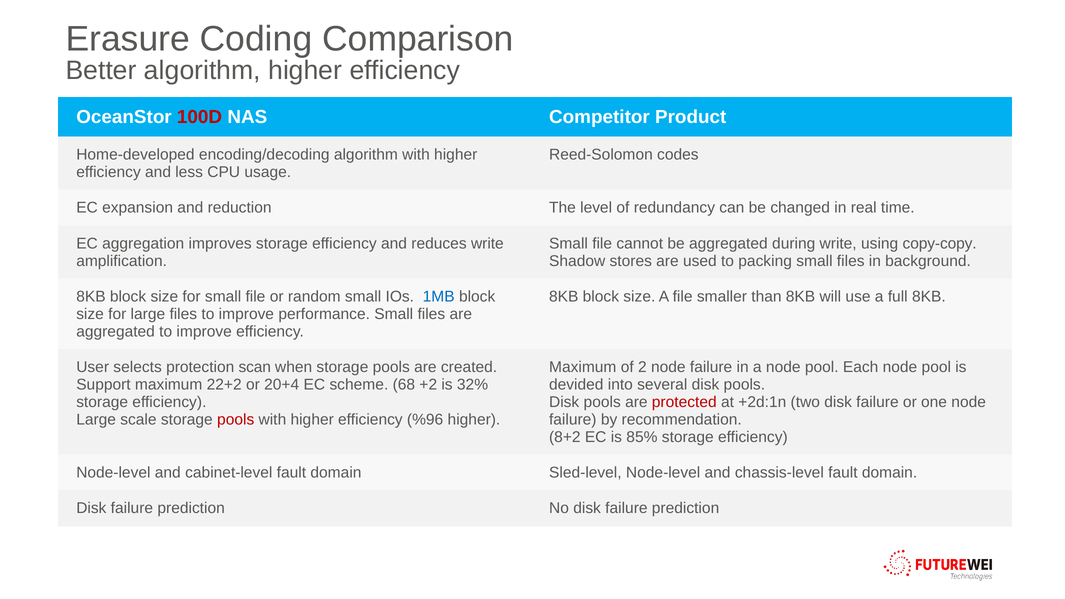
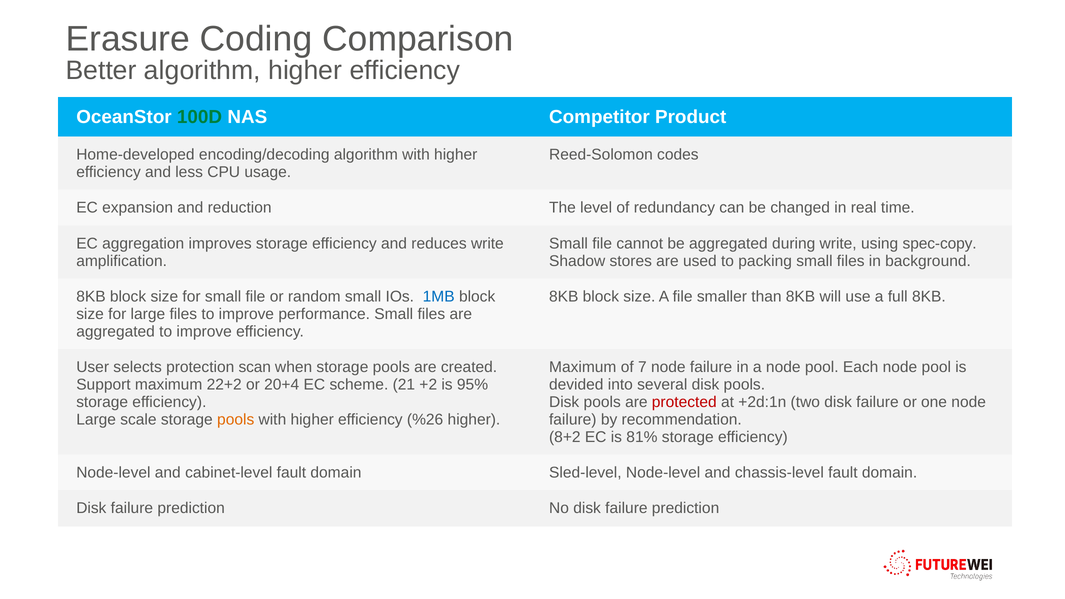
100D colour: red -> green (200, 117)
copy-copy: copy-copy -> spec-copy (940, 244)
2: 2 -> 7 (642, 367)
68: 68 -> 21 (404, 385)
32%: 32% -> 95% (473, 385)
pools colour: red -> orange (236, 420)
%96: %96 -> %26 (425, 420)
85%: 85% -> 81% (642, 437)
